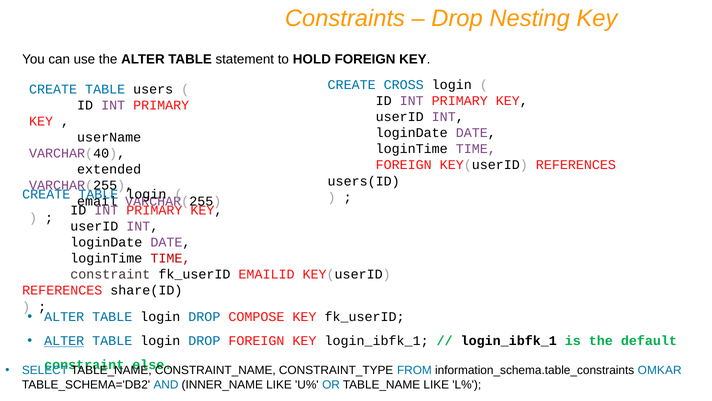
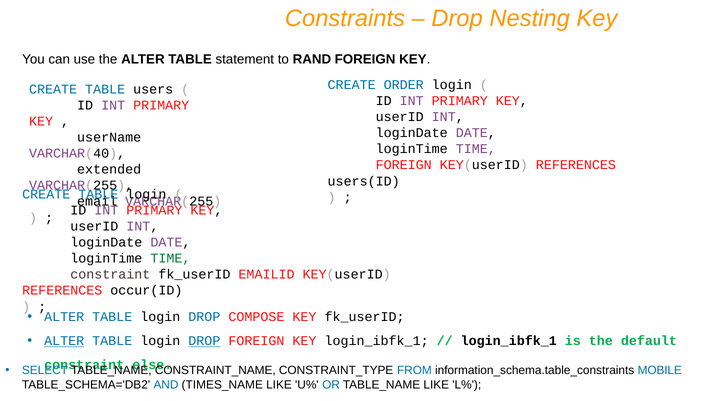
HOLD: HOLD -> RAND (312, 59)
CROSS: CROSS -> ORDER (404, 85)
TIME colour: red -> green (170, 258)
share(ID: share(ID -> occur(ID (146, 290)
DROP underline: none -> present (204, 341)
OMKAR: OMKAR -> MOBILE (660, 370)
INNER_NAME: INNER_NAME -> TIMES_NAME (222, 384)
